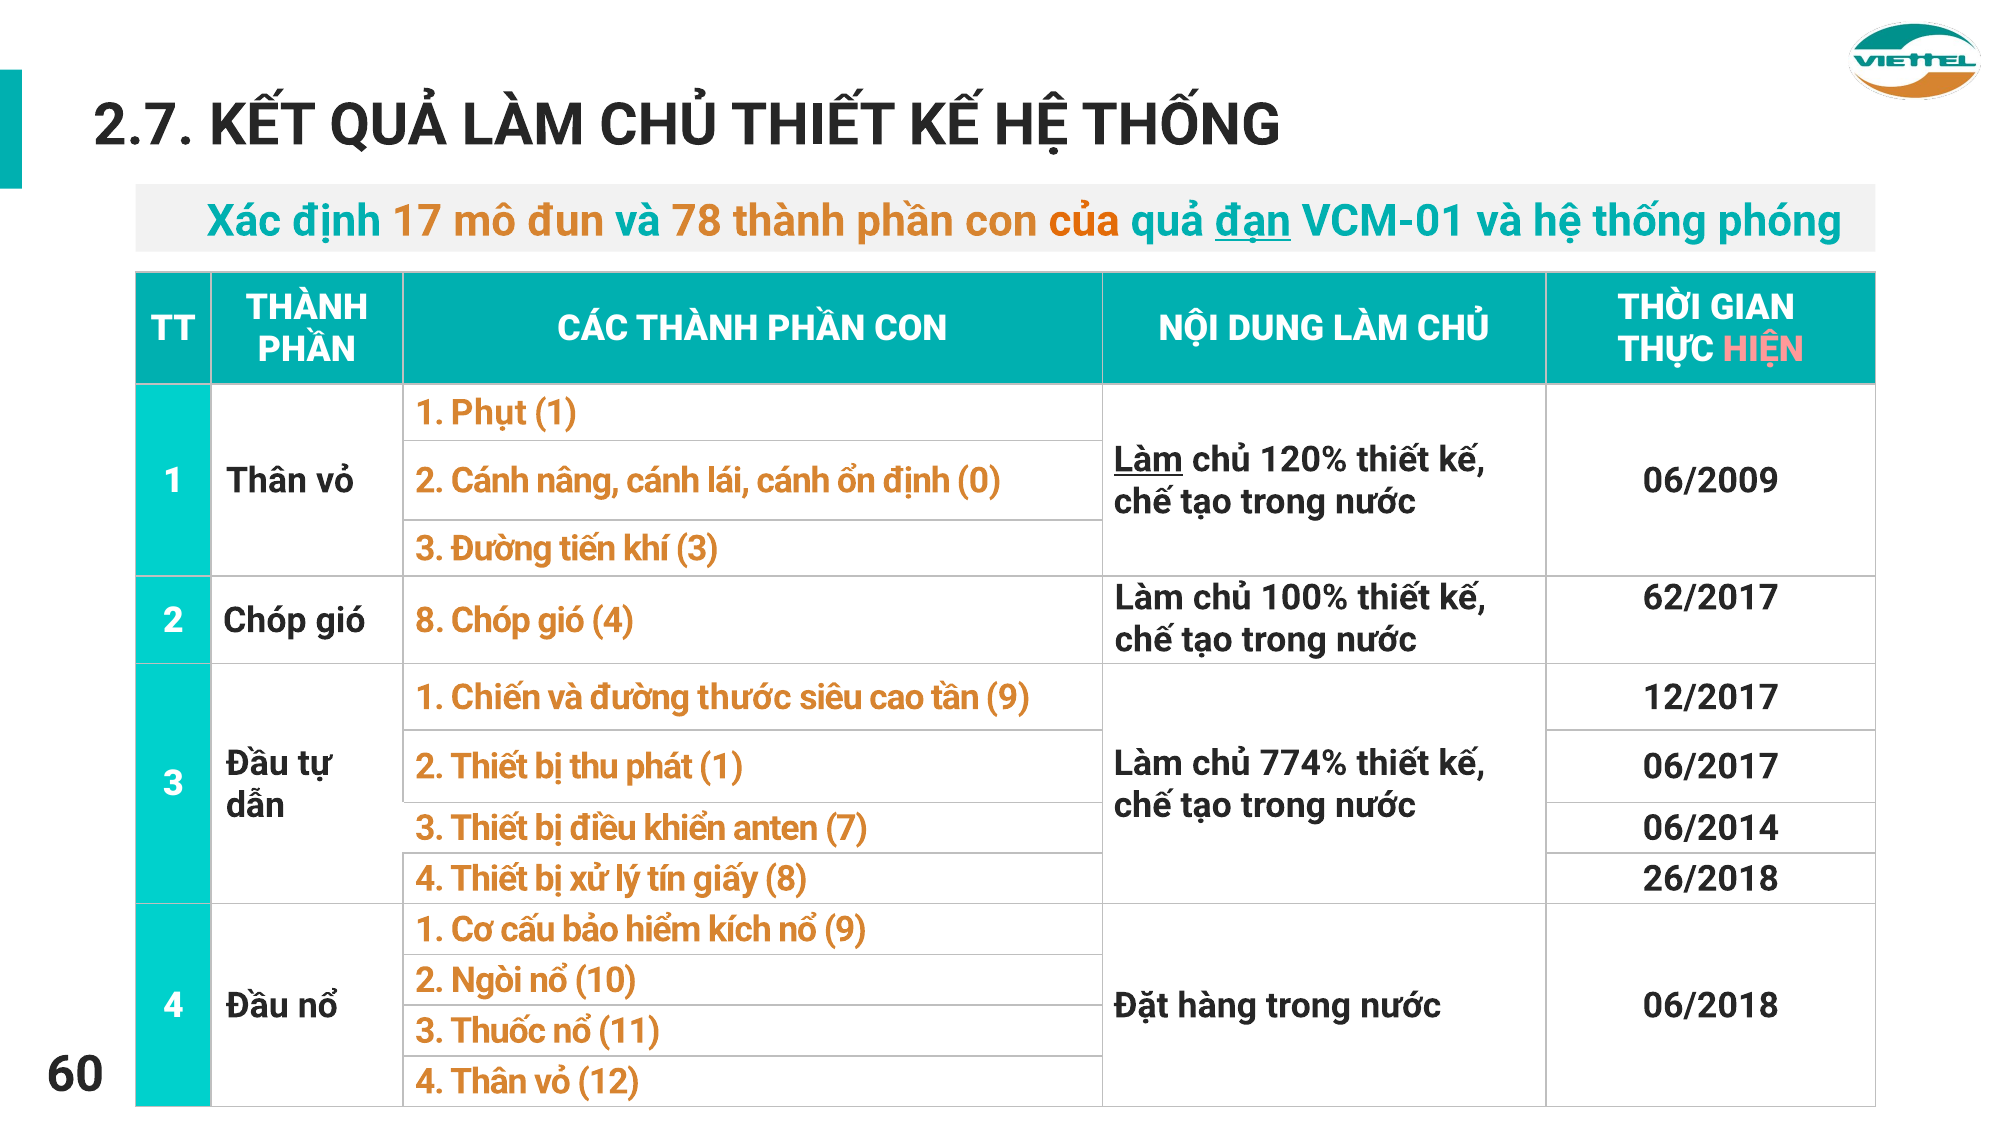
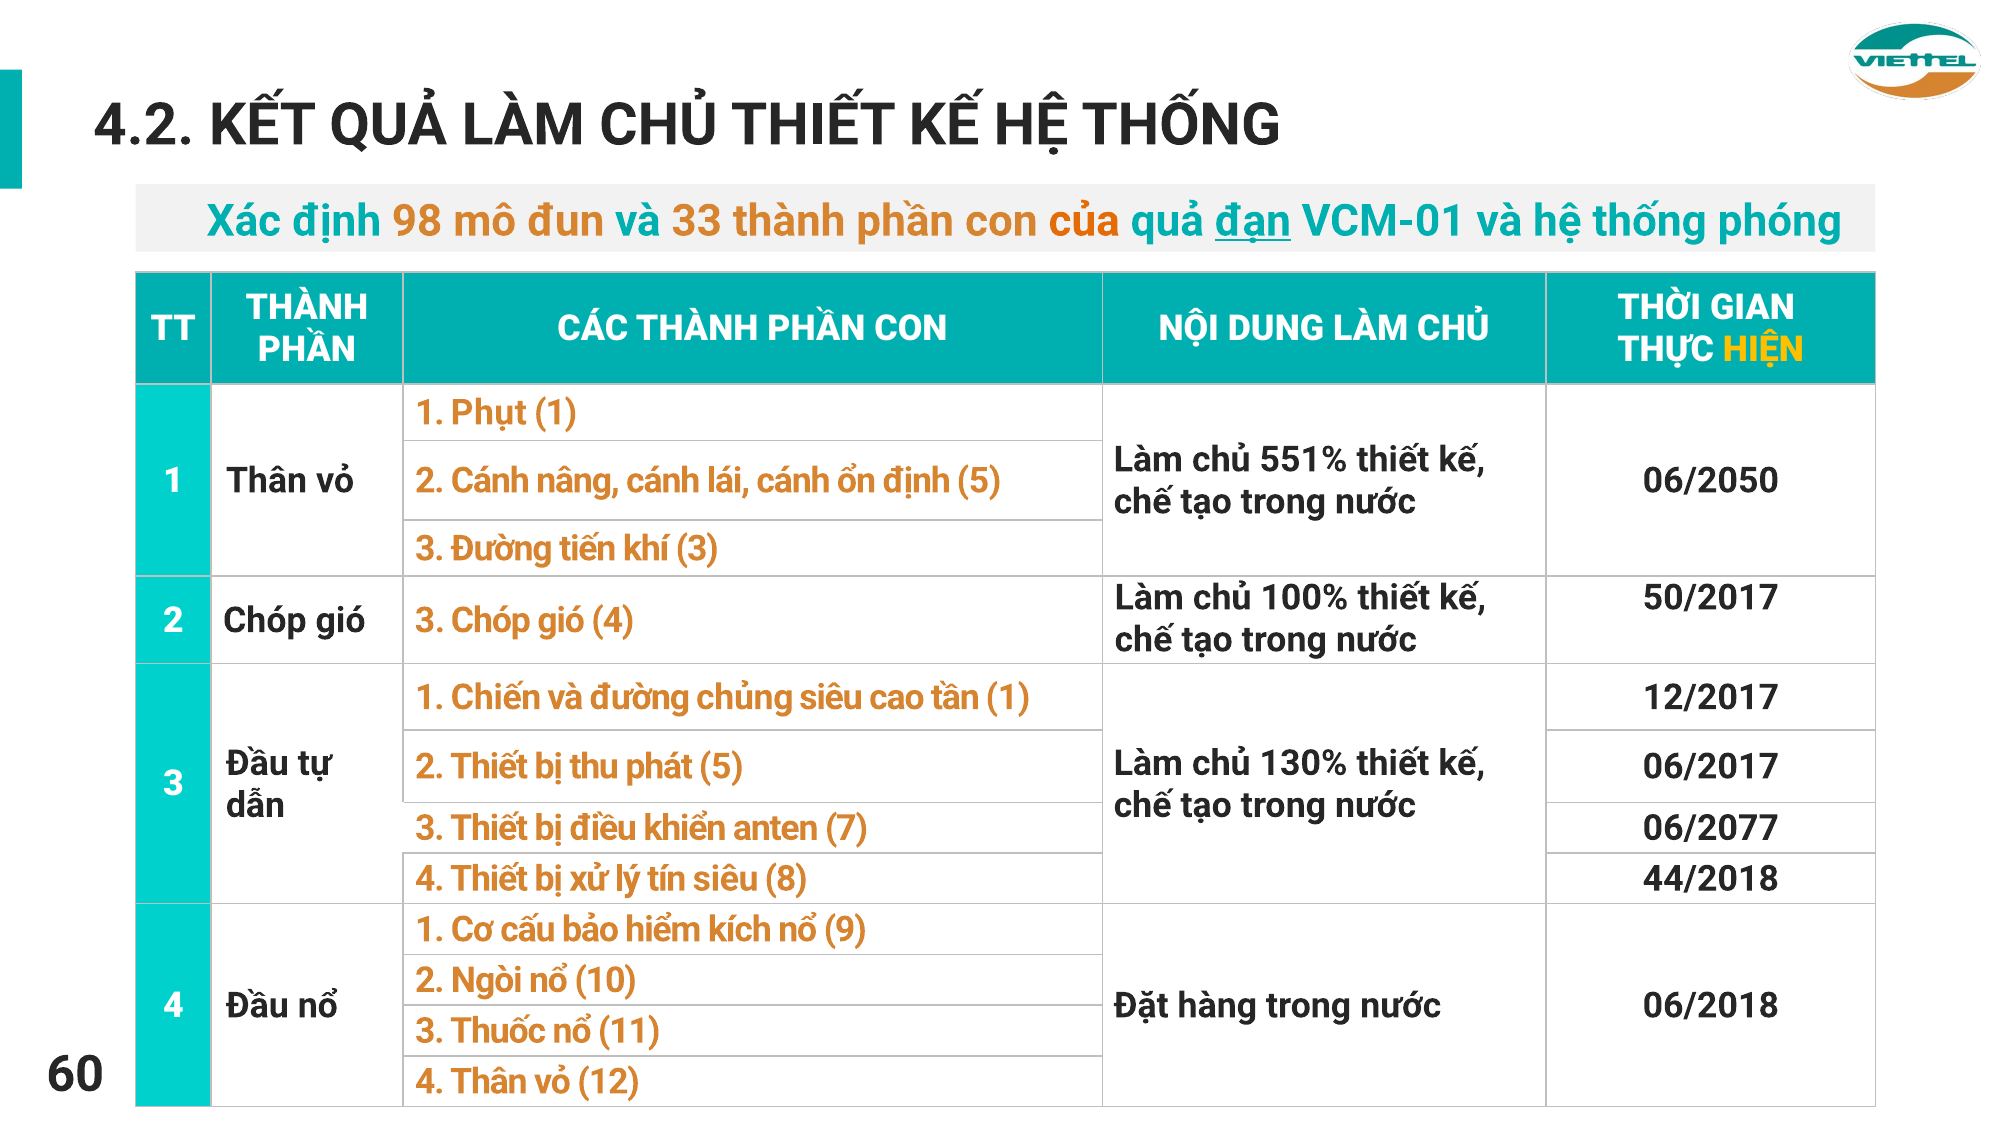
2.7: 2.7 -> 4.2 (144, 125)
17: 17 -> 98 (417, 221)
78: 78 -> 33 (697, 221)
HIỆN colour: pink -> yellow (1763, 349)
Làm underline: present -> none (1148, 459)
120%: 120% -> 551% (1303, 459)
06/2009: 06/2009 -> 06/2050 (1711, 481)
định 0: 0 -> 5 (979, 481)
62/2017: 62/2017 -> 50/2017 (1711, 597)
gió 8: 8 -> 3 (430, 620)
thước: thước -> chủng (745, 697)
tần 9: 9 -> 1 (1008, 697)
774%: 774% -> 130% (1303, 763)
phát 1: 1 -> 5 (721, 766)
06/2014: 06/2014 -> 06/2077 (1711, 828)
tín giấy: giấy -> siêu (726, 879)
26/2018: 26/2018 -> 44/2018 (1711, 879)
